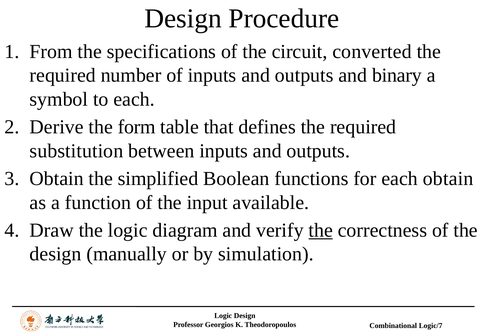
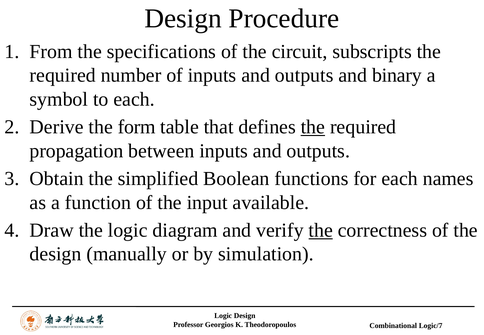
converted: converted -> subscripts (372, 52)
the underline: none -> present (313, 127)
substitution: substitution -> propagation (77, 151)
each obtain: obtain -> names (448, 179)
